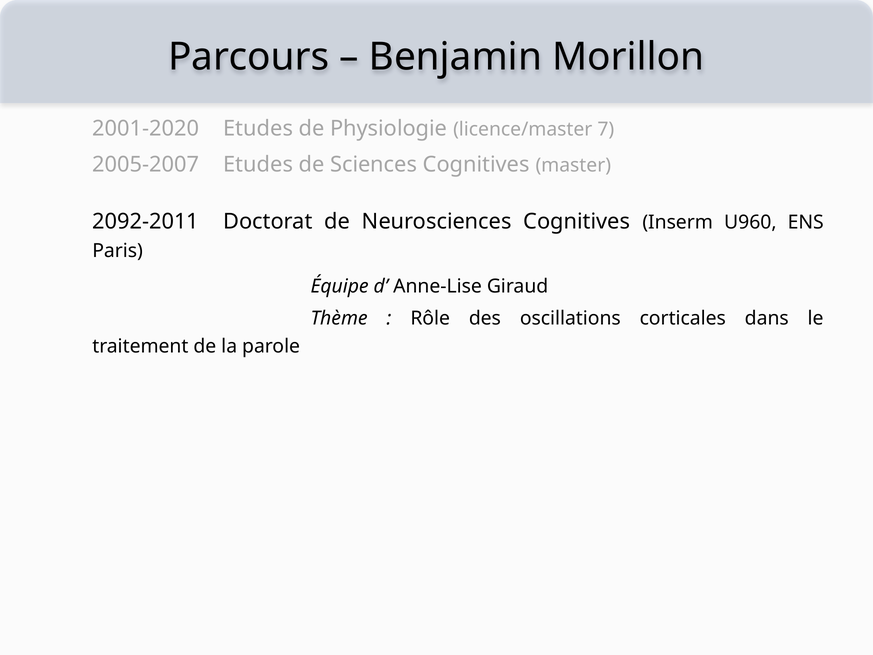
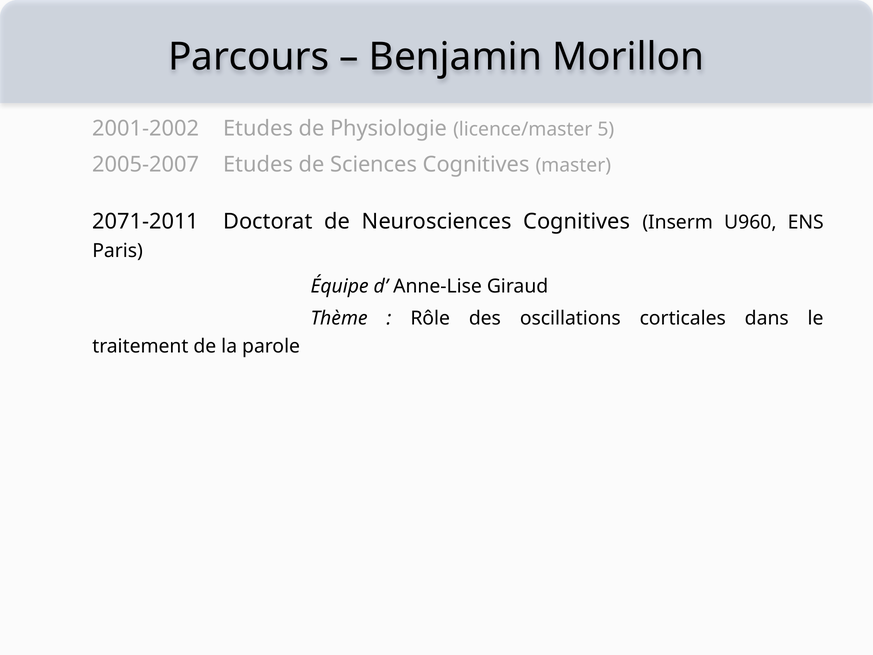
2001-2020: 2001-2020 -> 2001-2002 (146, 129)
7: 7 -> 5 (606, 130)
2092-2011: 2092-2011 -> 2071-2011 (146, 222)
